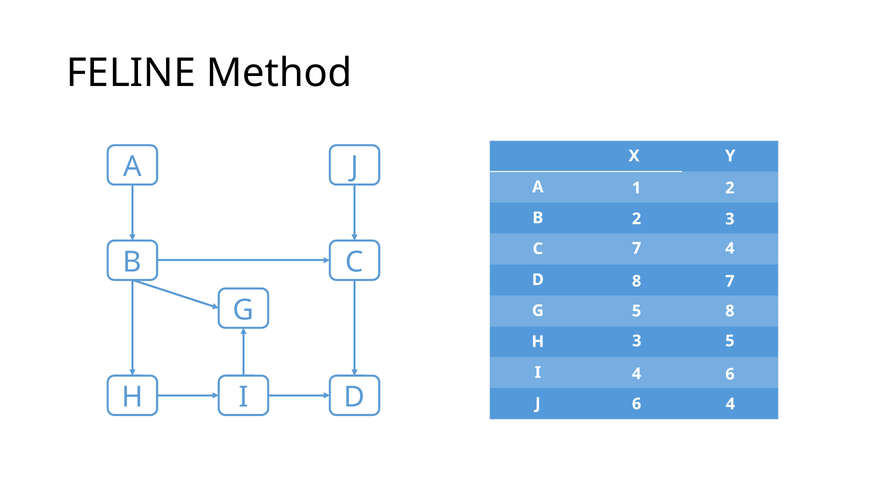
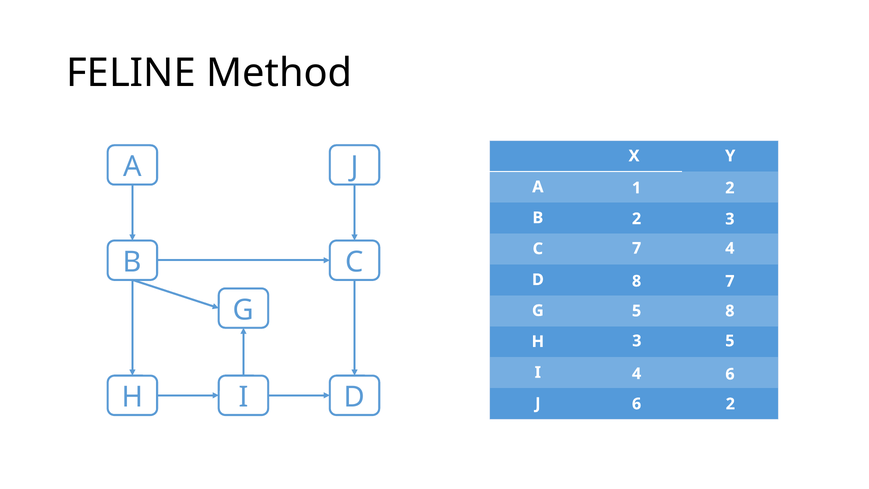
J 4: 4 -> 2 (730, 404)
